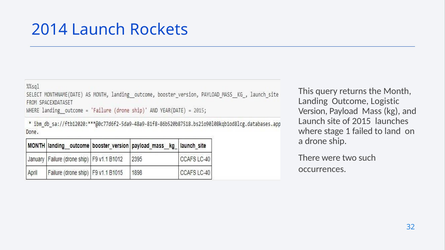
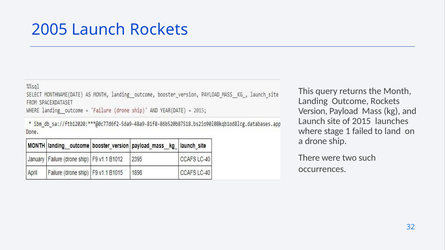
2014: 2014 -> 2005 (49, 30)
Outcome Logistic: Logistic -> Rockets (385, 101)
